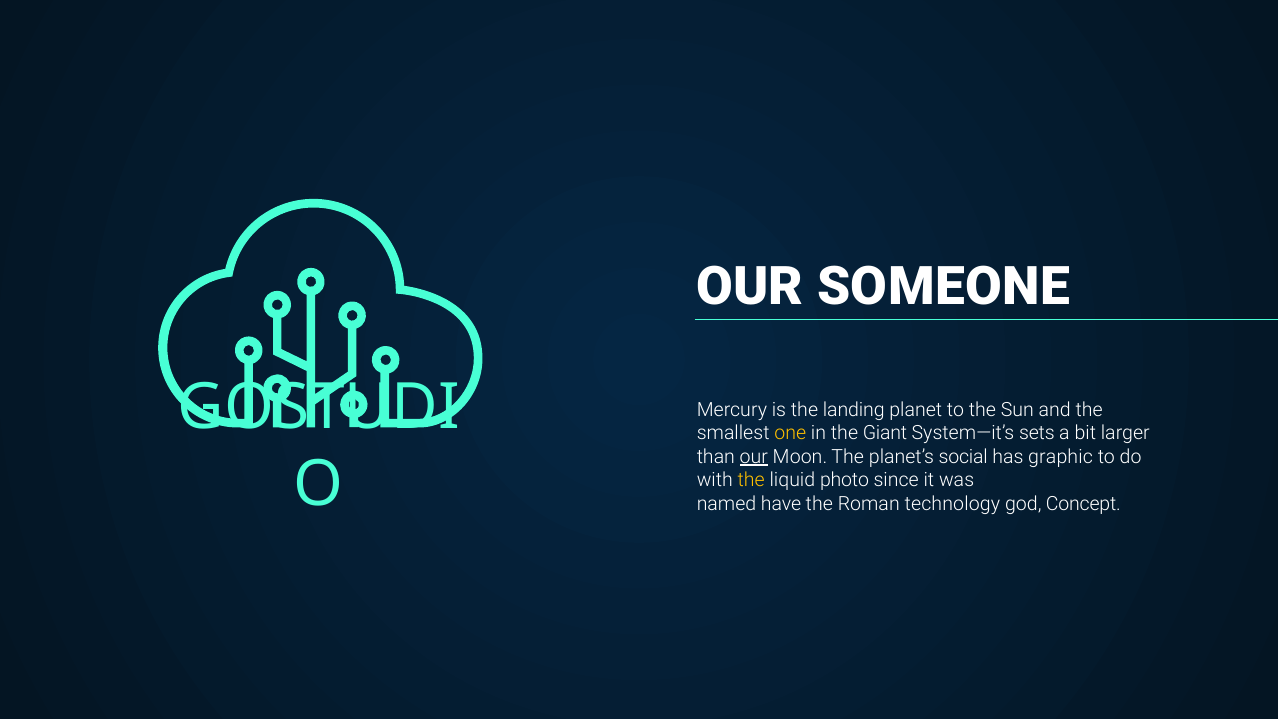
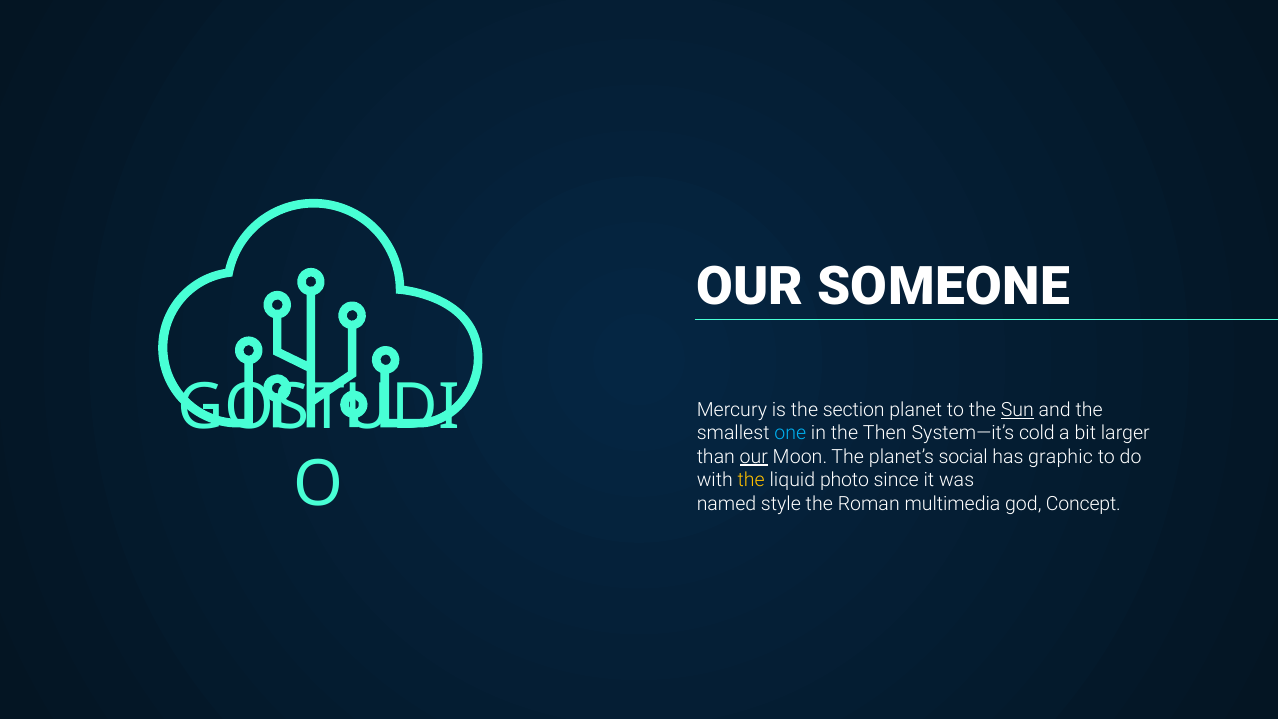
landing: landing -> section (854, 410)
Sun underline: none -> present (1017, 410)
one colour: yellow -> light blue (790, 433)
Giant: Giant -> Then (885, 433)
sets: sets -> cold (1037, 433)
have: have -> style (781, 503)
technology: technology -> multimedia (952, 503)
